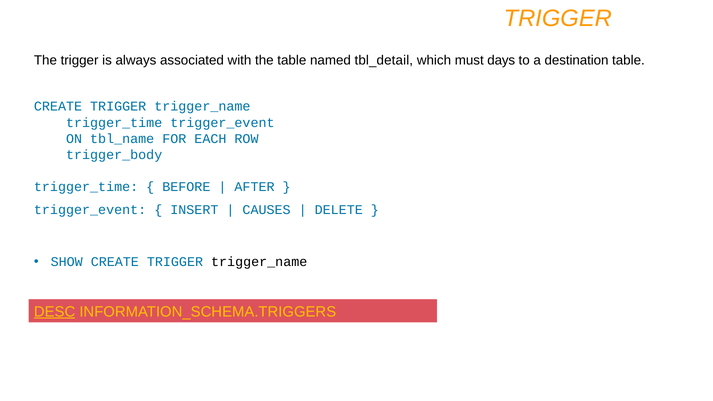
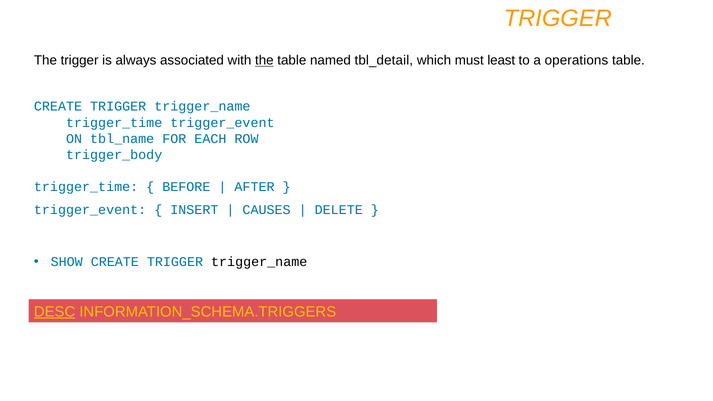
the underline: none -> present (264, 61)
days: days -> least (501, 61)
destination: destination -> operations (576, 61)
